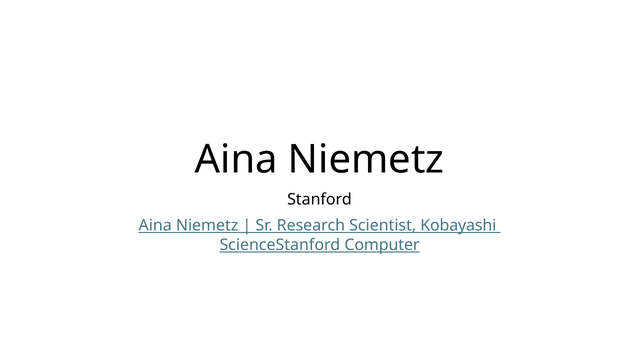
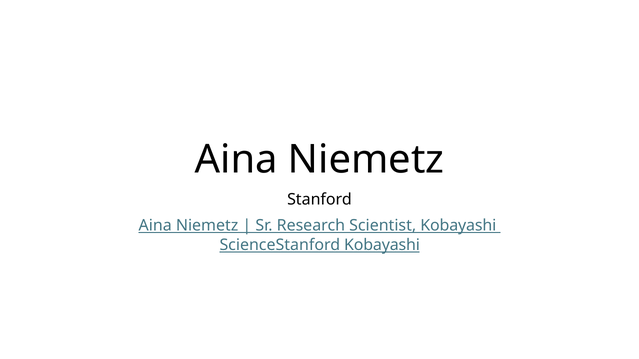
ScienceStanford Computer: Computer -> Kobayashi (382, 245)
